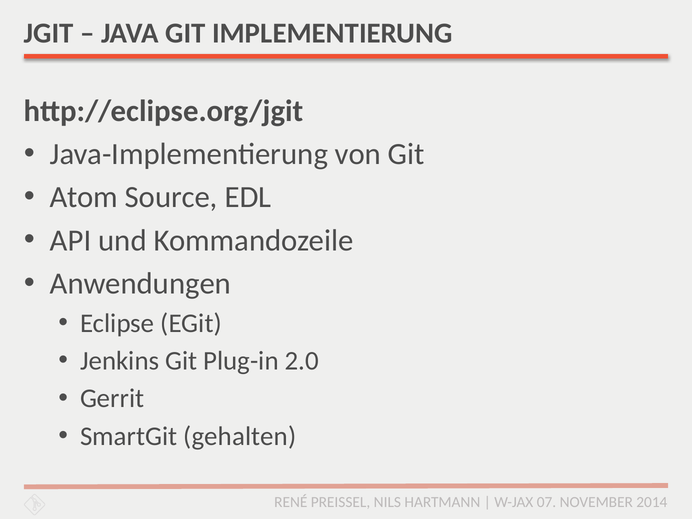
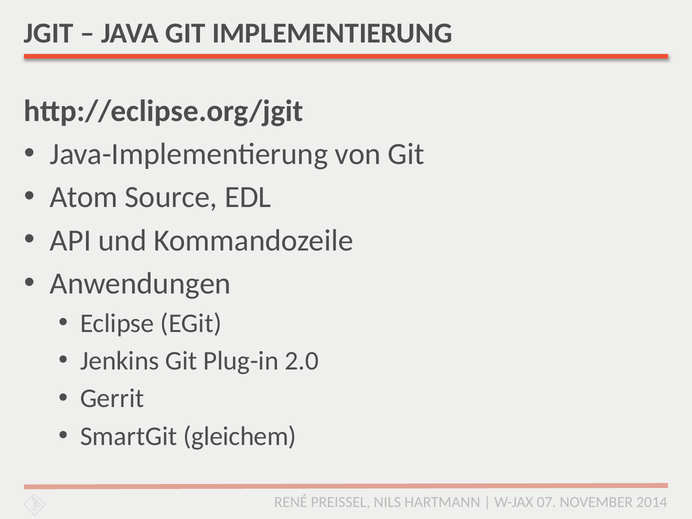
gehalten: gehalten -> gleichem (240, 436)
